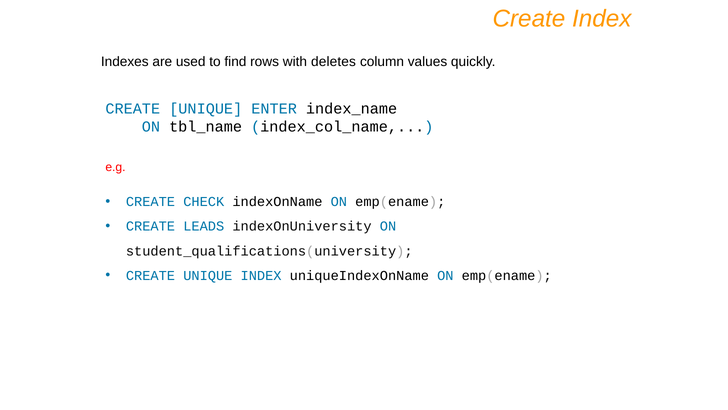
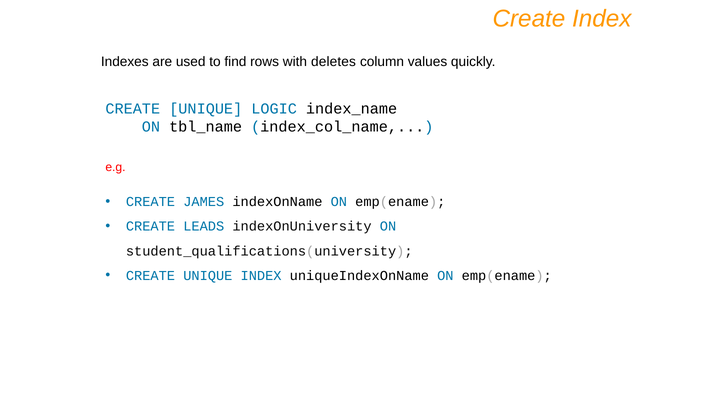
ENTER: ENTER -> LOGIC (274, 108)
CHECK: CHECK -> JAMES (204, 202)
